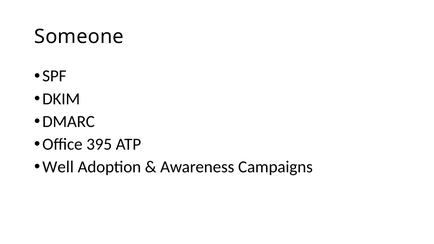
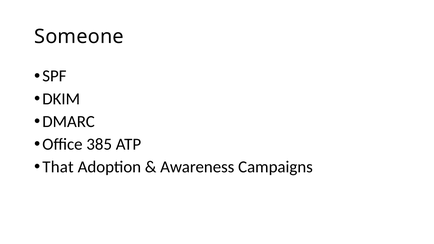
395: 395 -> 385 (99, 144)
Well: Well -> That (58, 167)
